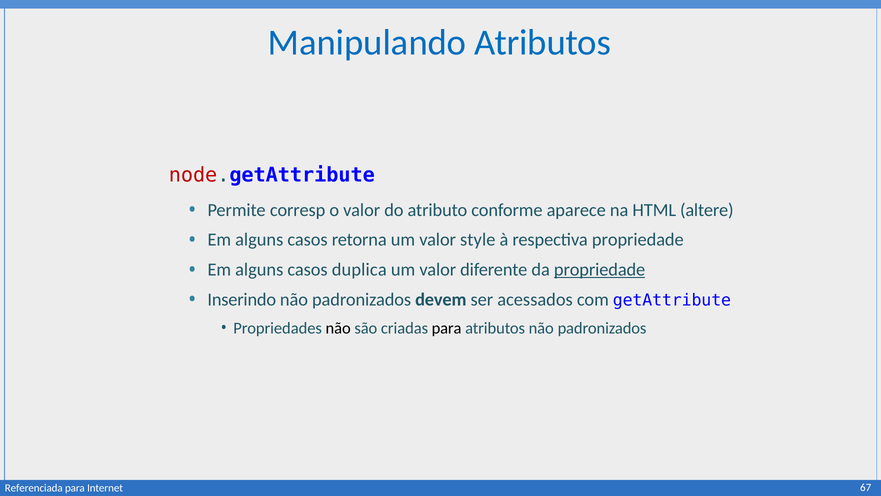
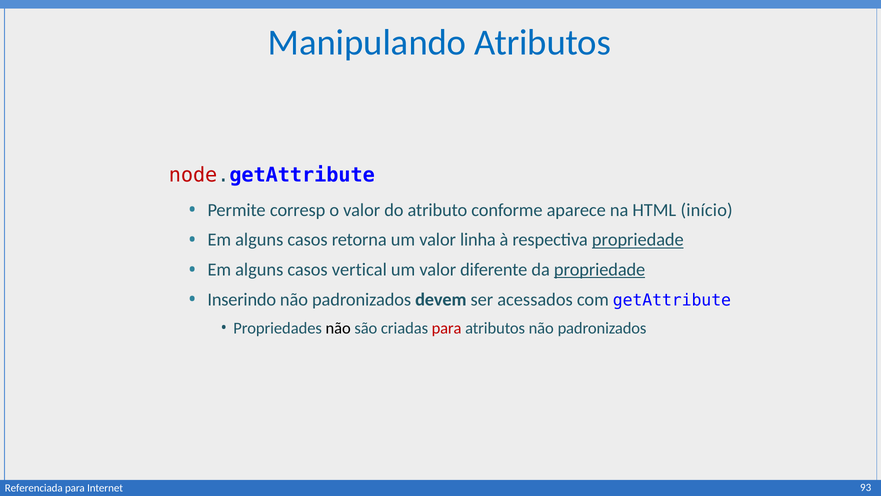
altere: altere -> início (707, 210)
style: style -> linha (478, 240)
propriedade underline: none -> present (638, 240)
duplica: duplica -> vertical (359, 270)
para colour: black -> red (447, 328)
67: 67 -> 93 (866, 487)
